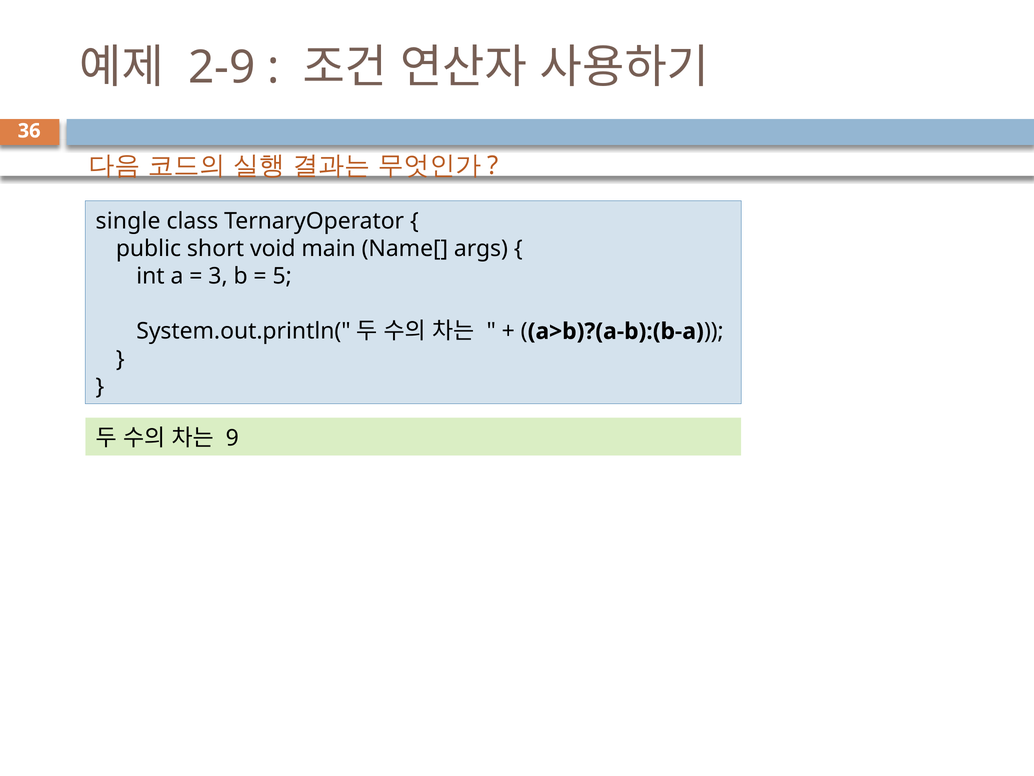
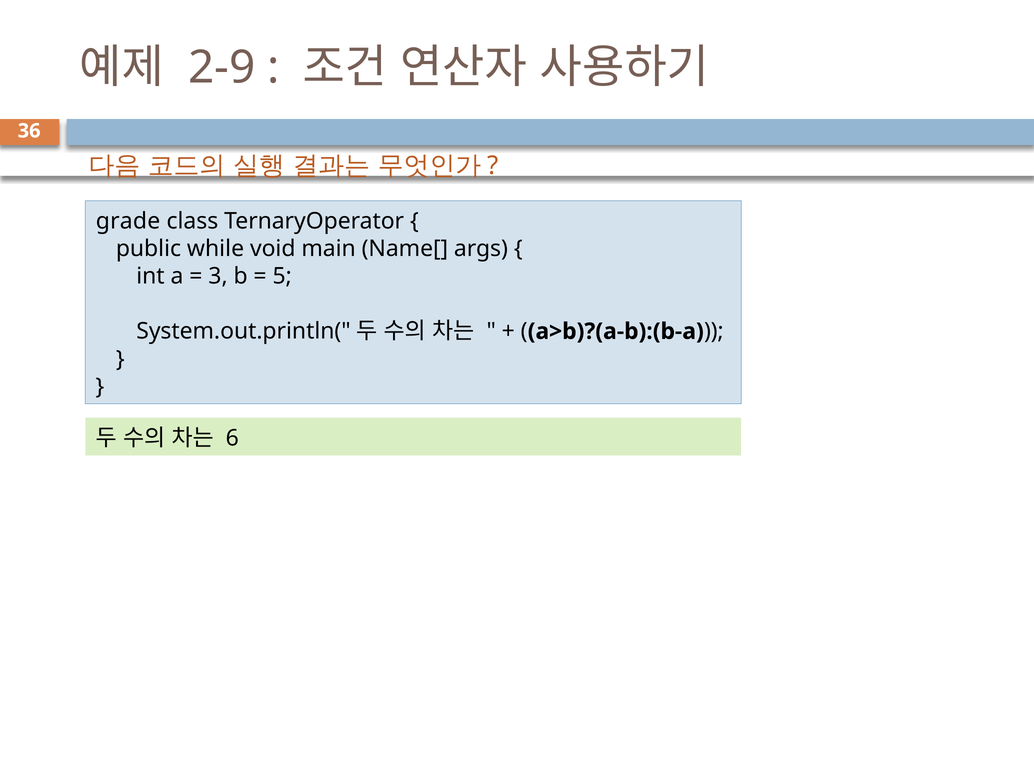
single: single -> grade (128, 221)
short: short -> while (216, 248)
9: 9 -> 6 (232, 438)
